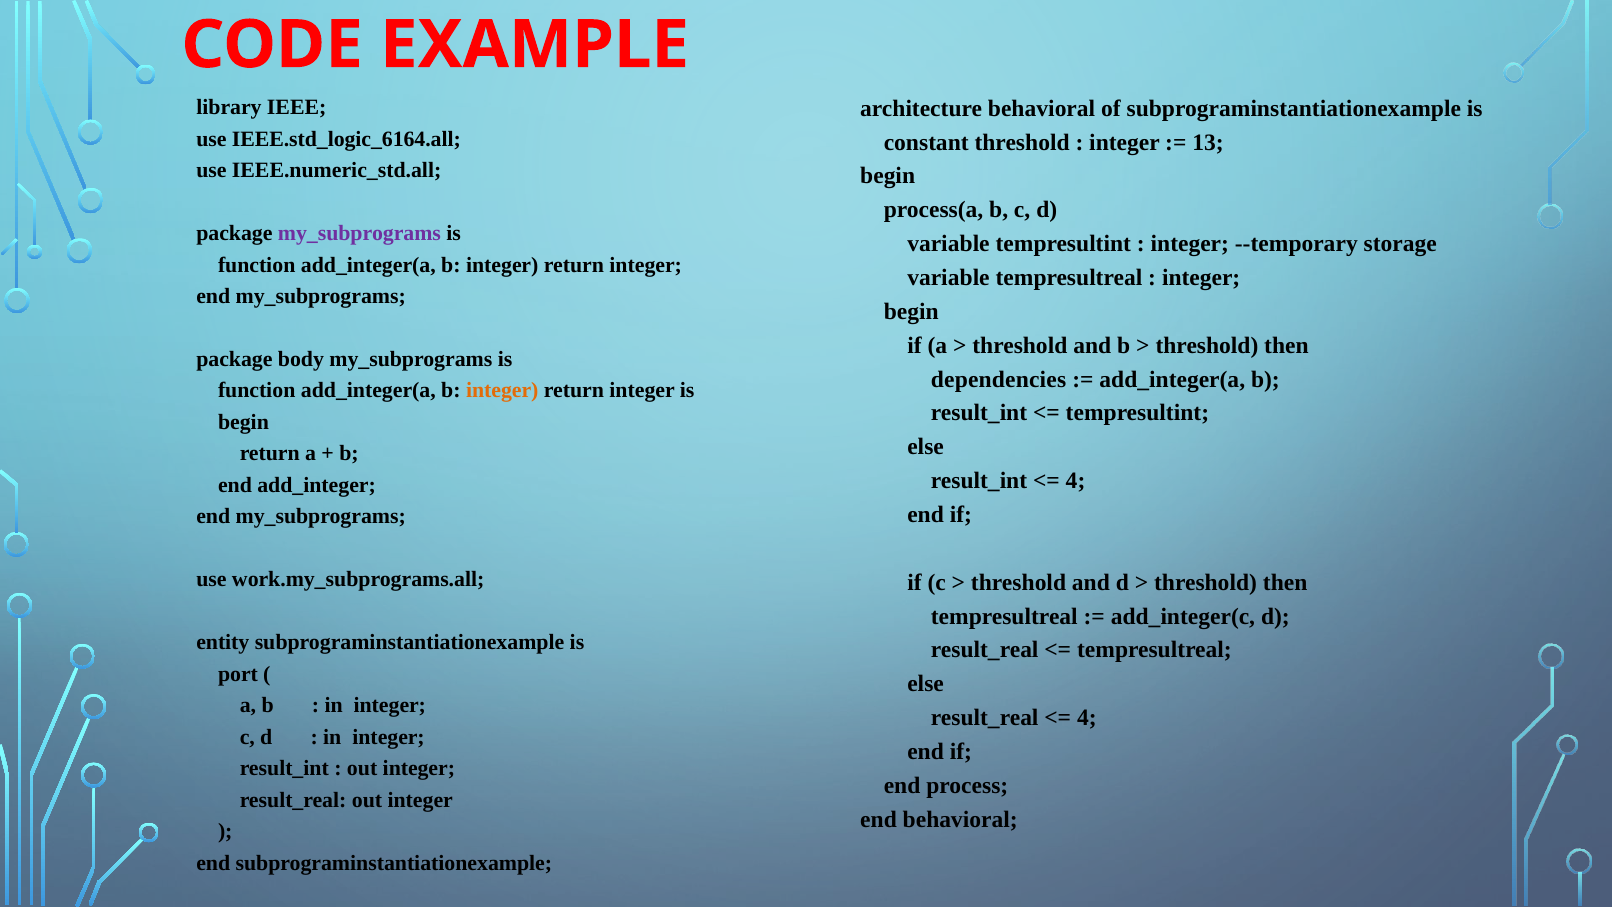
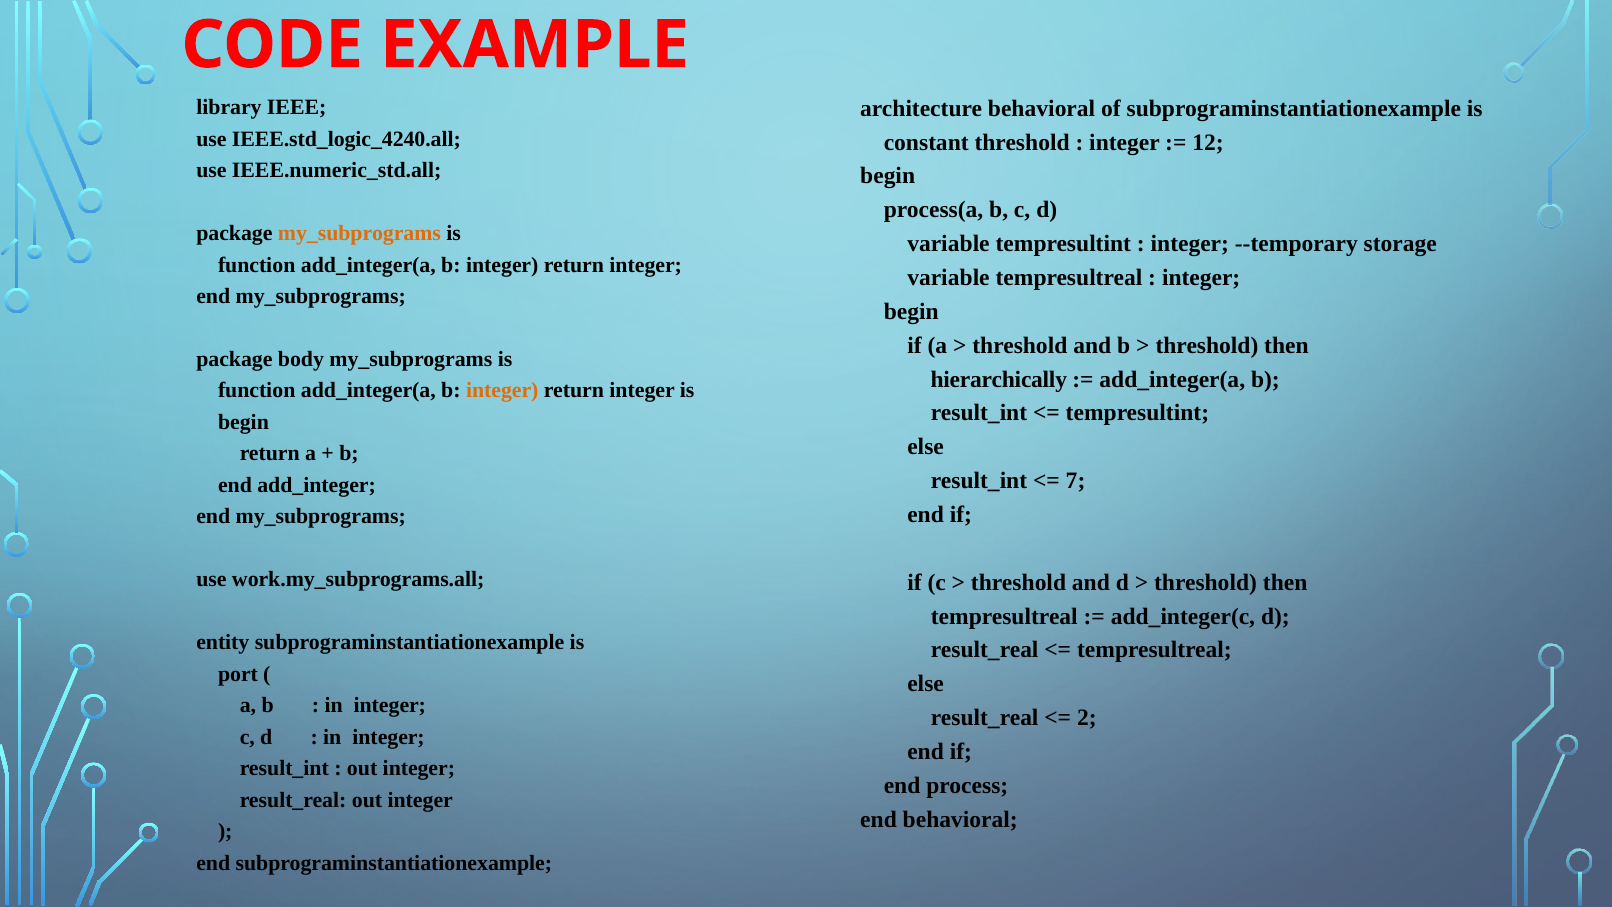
IEEE.std_logic_6164.all: IEEE.std_logic_6164.all -> IEEE.std_logic_4240.all (346, 139)
13: 13 -> 12 (1208, 142)
my_subprograms colour: purple -> orange (359, 233)
dependencies: dependencies -> hierarchically (999, 379)
4: 4 -> 7 (1076, 481)
4: 4 -> 2 (1087, 718)
